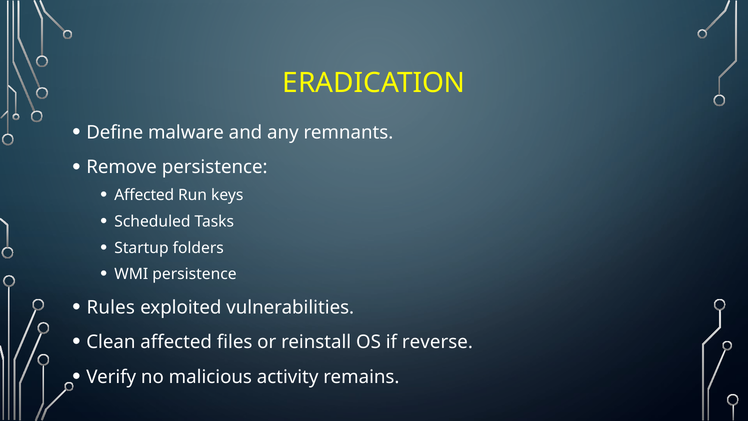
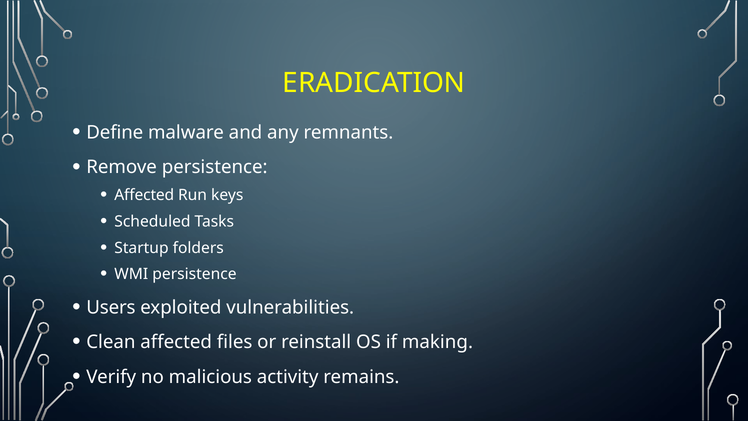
Rules: Rules -> Users (111, 307)
reverse: reverse -> making (437, 342)
